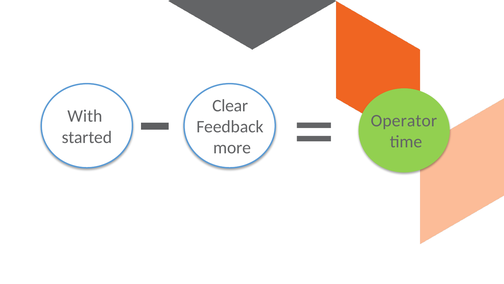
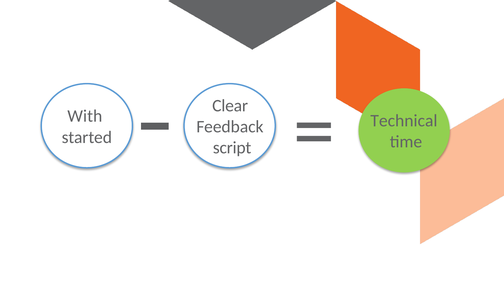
more: more -> script (232, 147)
Operator: Operator -> Technical (404, 121)
